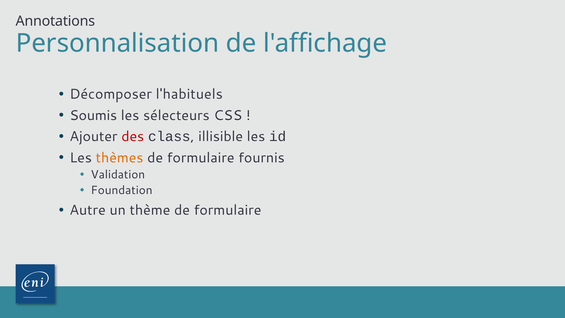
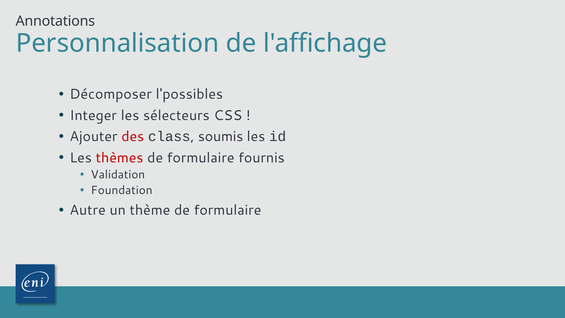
l'habituels: l'habituels -> l'possibles (189, 94)
Soumis: Soumis -> Integer (93, 115)
illisible: illisible -> soumis (221, 137)
thèmes colour: orange -> red (120, 158)
